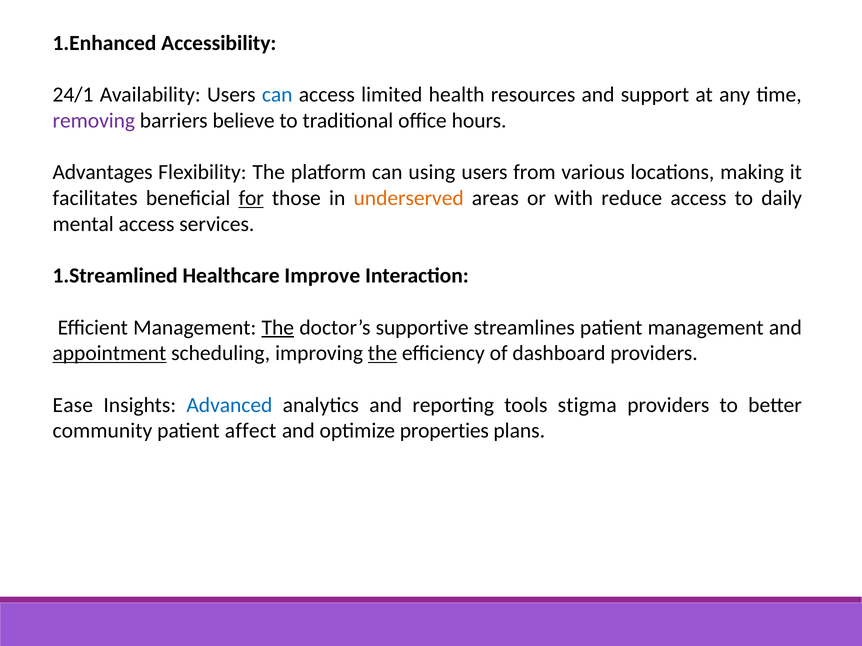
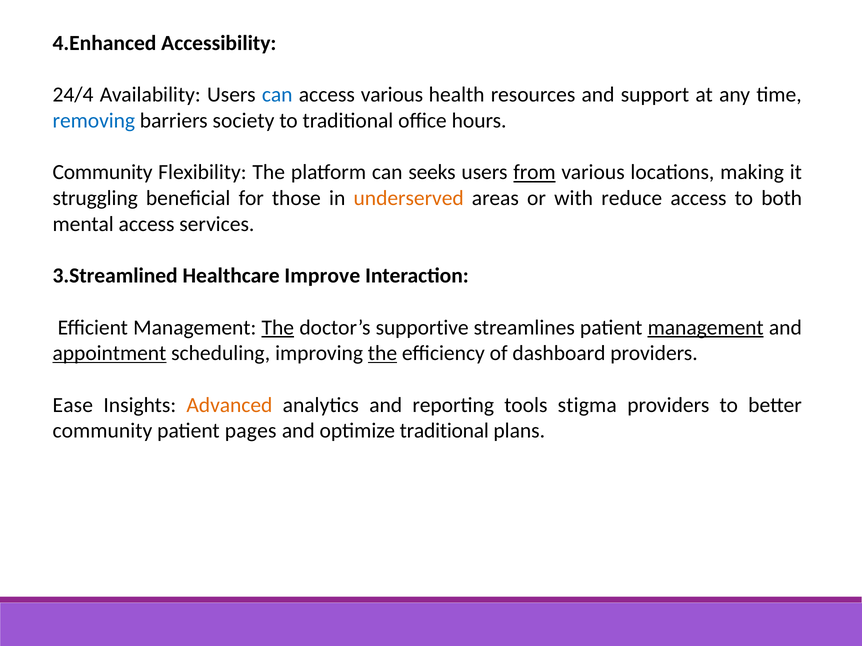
1.Enhanced: 1.Enhanced -> 4.Enhanced (104, 43)
24/1: 24/1 -> 24/4 (73, 95)
access limited: limited -> various (392, 95)
removing colour: purple -> blue (94, 121)
believe: believe -> society (244, 121)
Advantages: Advantages -> Community (103, 173)
using: using -> seeks (432, 173)
from underline: none -> present (534, 173)
facilitates: facilitates -> struggling (95, 198)
for underline: present -> none (251, 198)
daily: daily -> both (782, 198)
1.Streamlined: 1.Streamlined -> 3.Streamlined (115, 276)
management underline: none -> present (706, 328)
Advanced colour: blue -> orange (229, 405)
affect: affect -> pages (251, 431)
optimize properties: properties -> traditional (444, 431)
